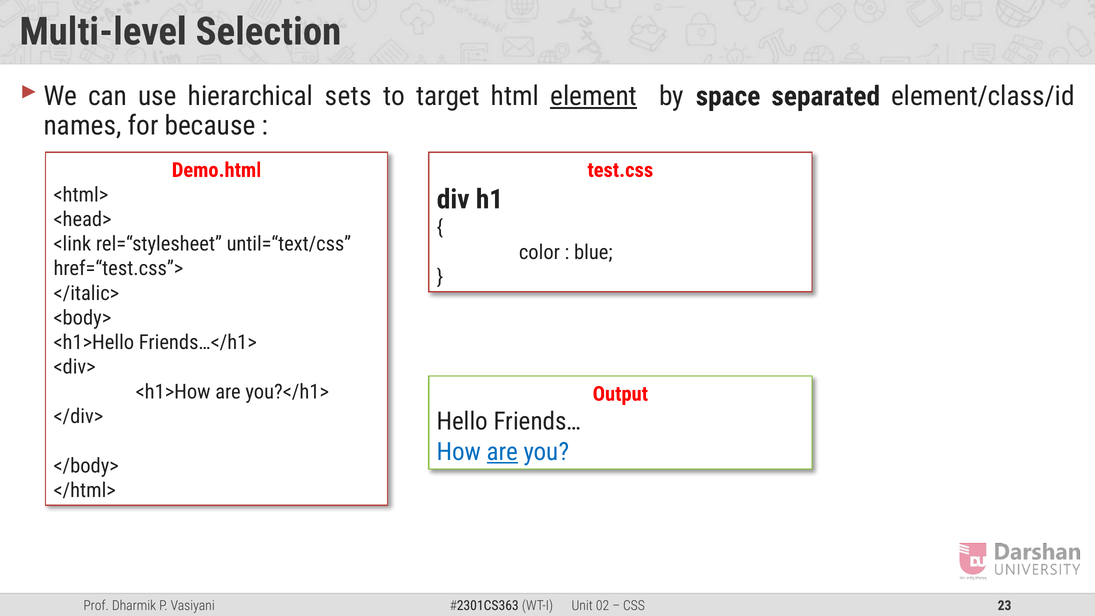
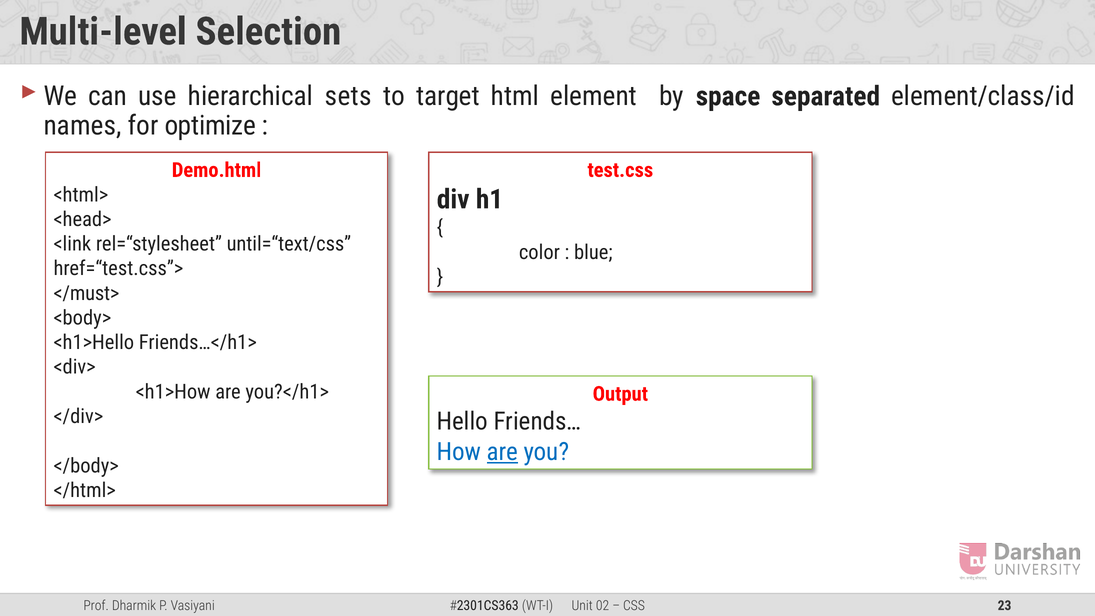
element underline: present -> none (594, 96)
because: because -> optimize (210, 126)
</italic>: </italic> -> </must> (86, 293)
